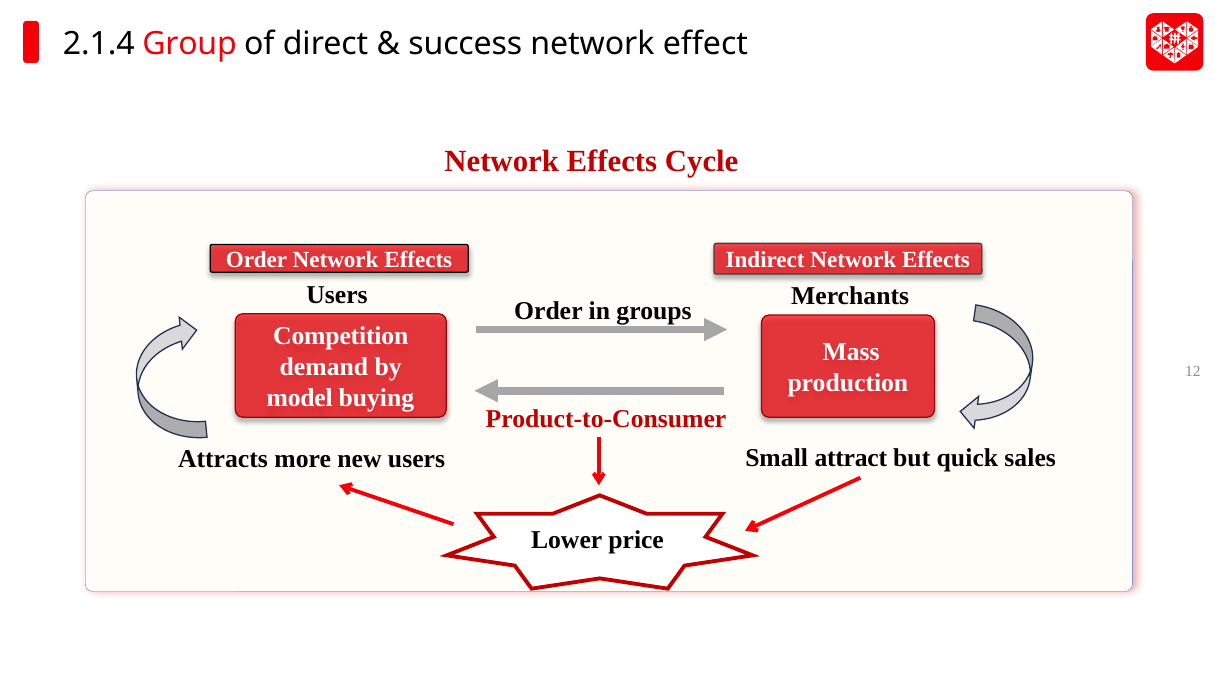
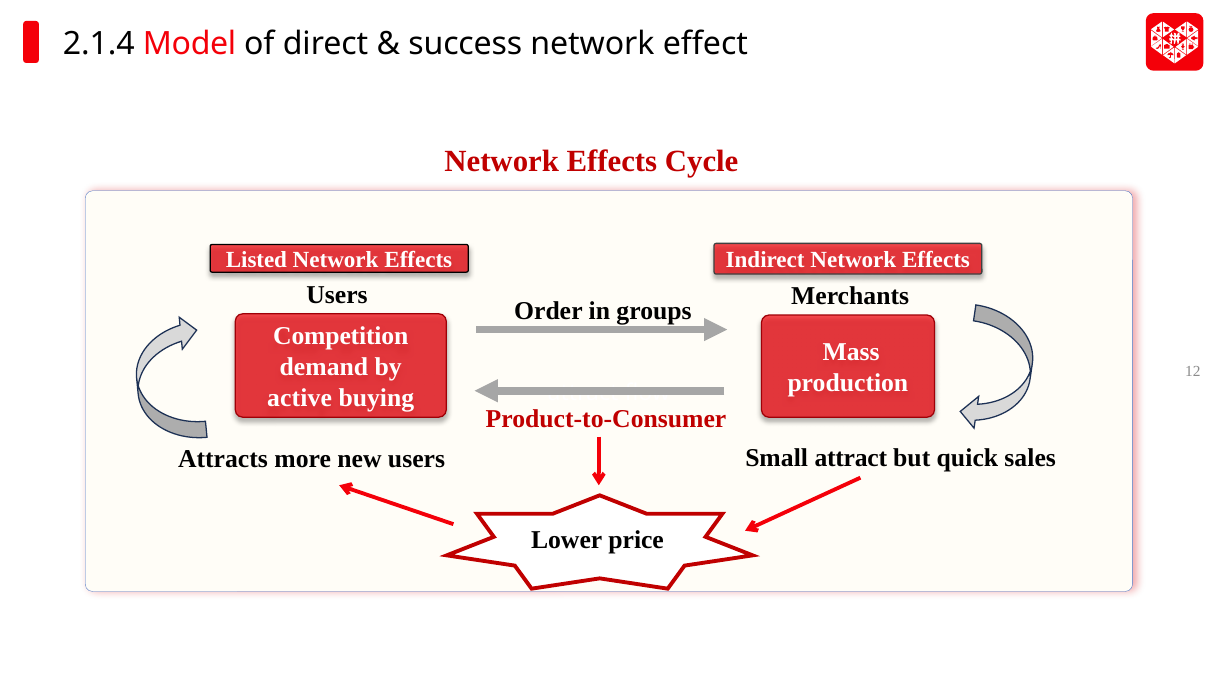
Group: Group -> Model (190, 44)
Order: Order -> Listed (256, 260)
model: model -> active (300, 398)
